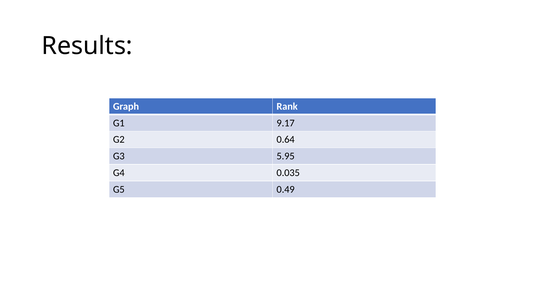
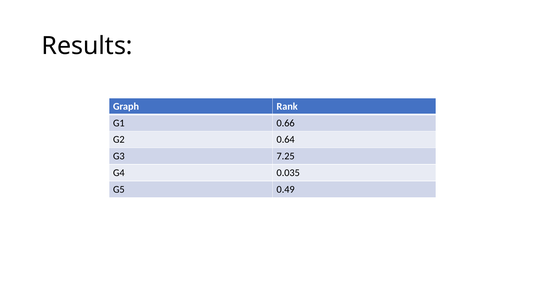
9.17: 9.17 -> 0.66 (286, 123)
5.95: 5.95 -> 7.25 (286, 156)
